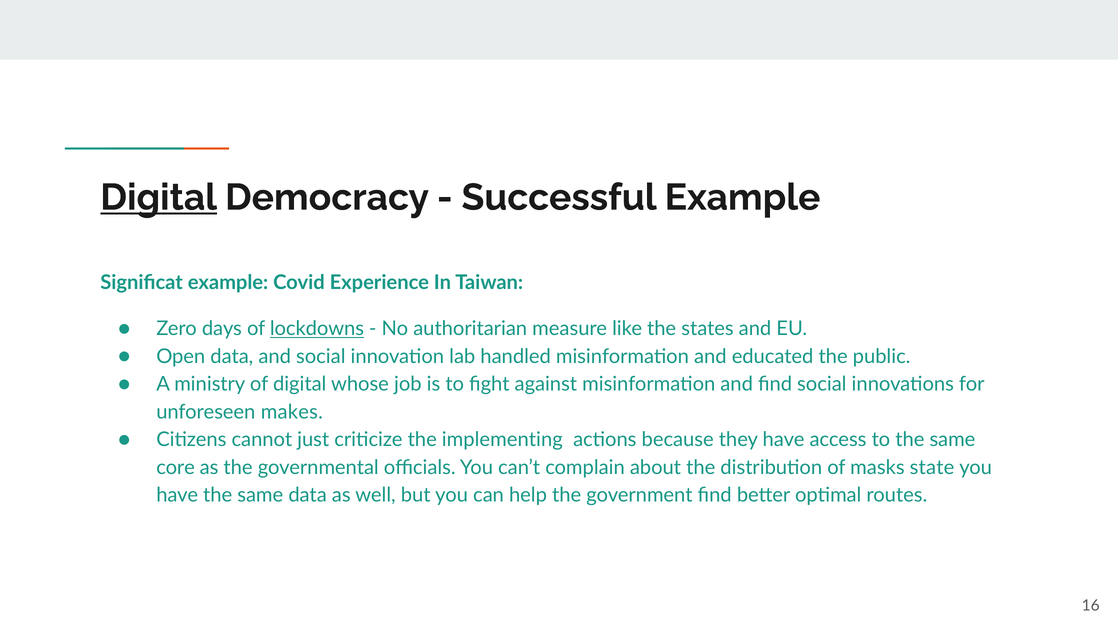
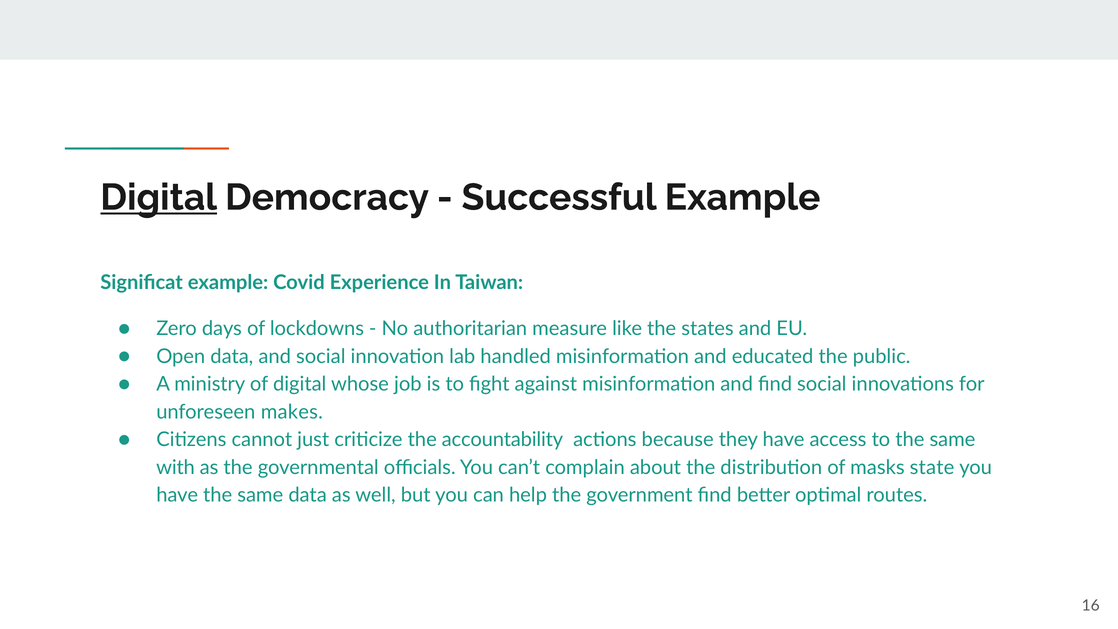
lockdowns underline: present -> none (317, 329)
implementing: implementing -> accountability (502, 440)
core: core -> with (176, 467)
